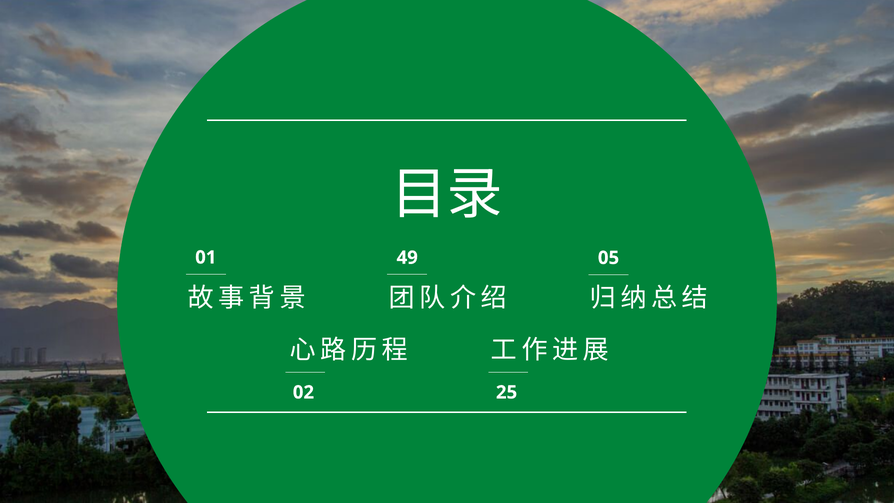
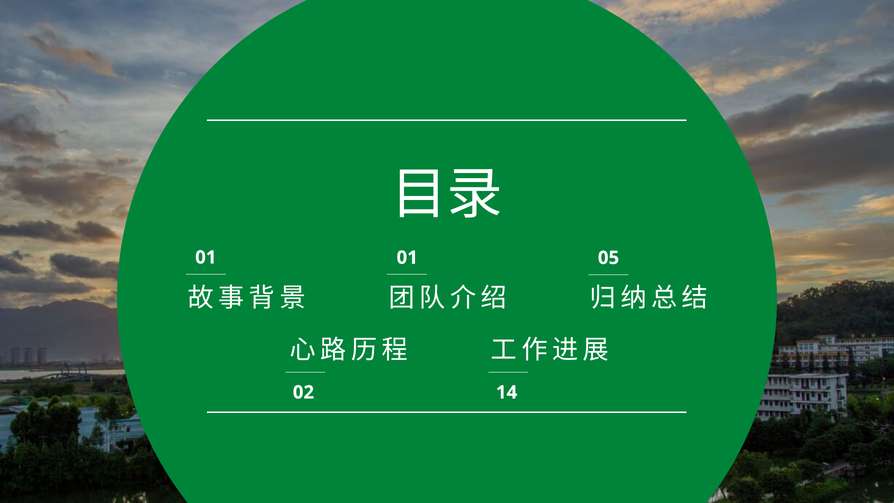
01 49: 49 -> 01 (407, 258)
25: 25 -> 14 (507, 392)
